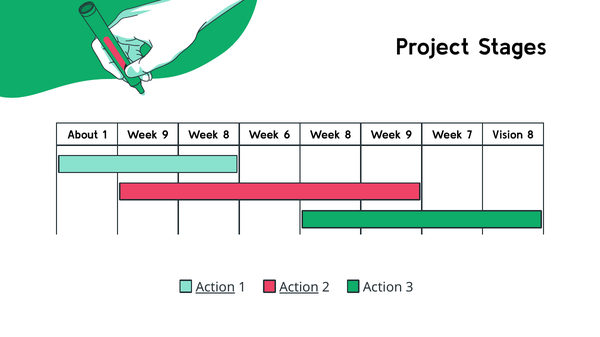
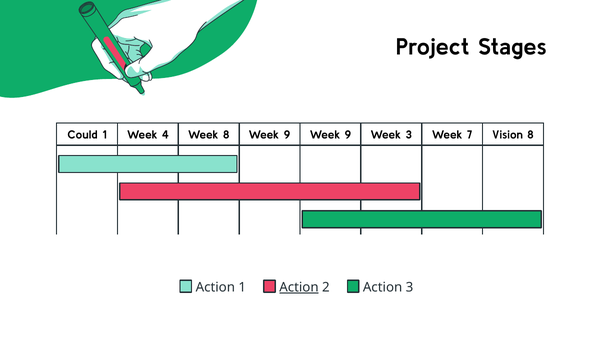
About: About -> Could (83, 135)
1 Week 9: 9 -> 4 (165, 135)
8 Week 6: 6 -> 9 (287, 135)
8: 8 -> 9 (348, 135)
9: 9 -> 3 (409, 135)
Action underline: present -> none (215, 288)
